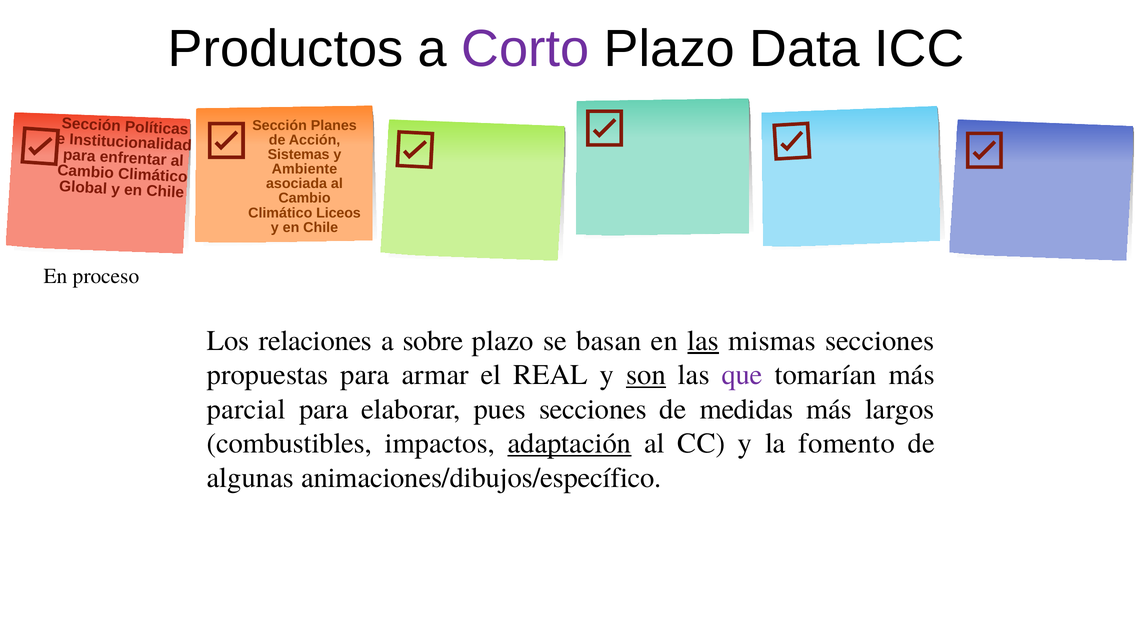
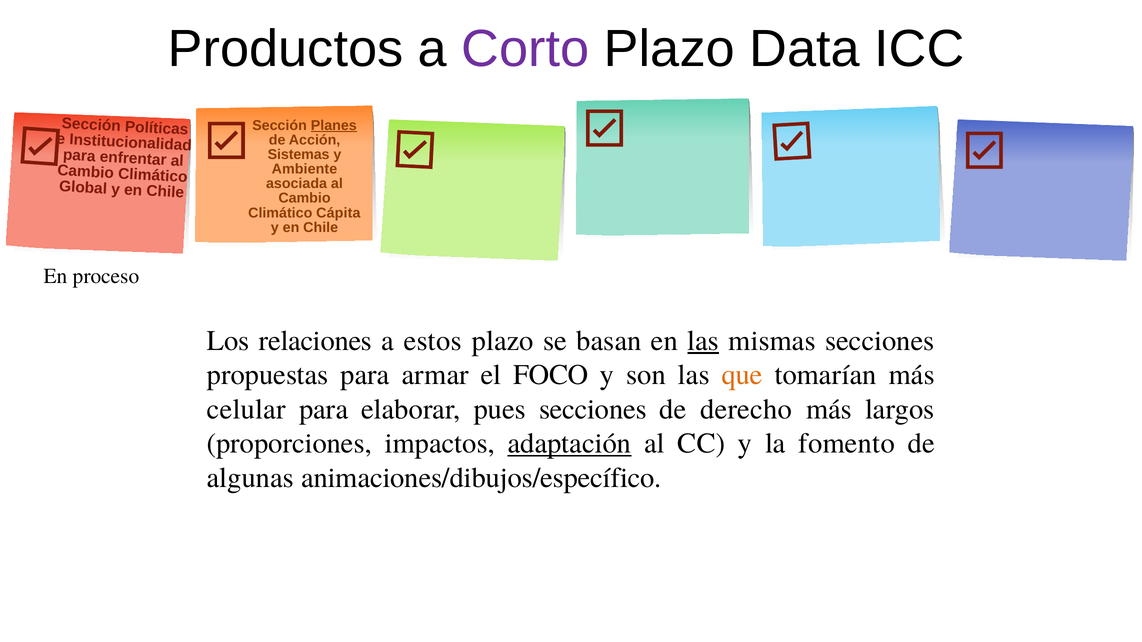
Planes underline: none -> present (334, 126)
Liceos: Liceos -> Cápita (338, 213)
sobre: sobre -> estos (433, 341)
REAL: REAL -> FOCO (551, 375)
son underline: present -> none (646, 375)
que colour: purple -> orange (742, 375)
parcial: parcial -> celular (246, 409)
medidas: medidas -> derecho (746, 409)
combustibles: combustibles -> proporciones (289, 444)
